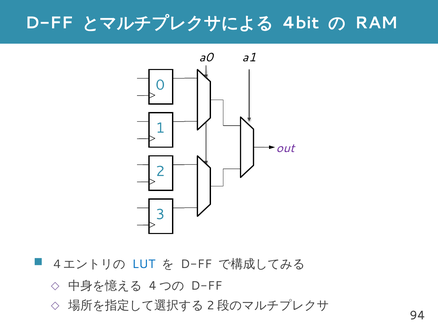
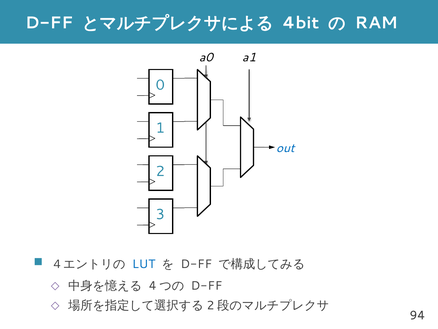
out colour: purple -> blue (285, 148)
